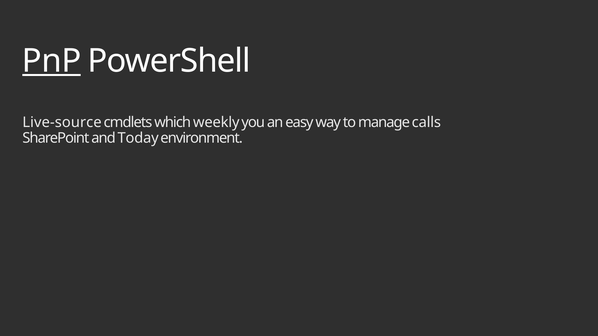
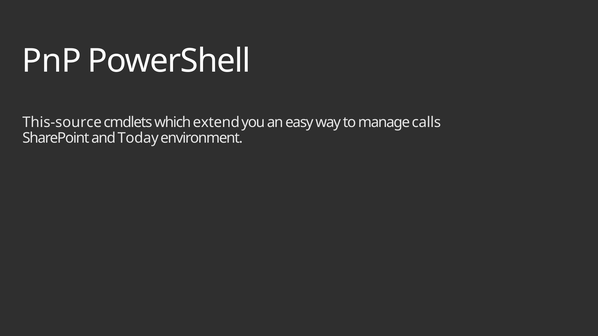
PnP underline: present -> none (52, 61)
Live-source: Live-source -> This-source (62, 122)
weekly: weekly -> extend (216, 122)
